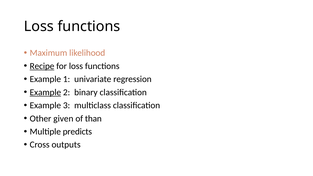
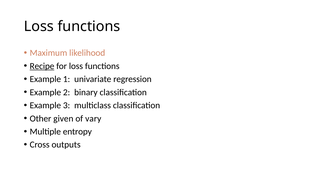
Example underline: present -> none (45, 92)
than: than -> vary (93, 119)
predicts: predicts -> entropy (77, 132)
